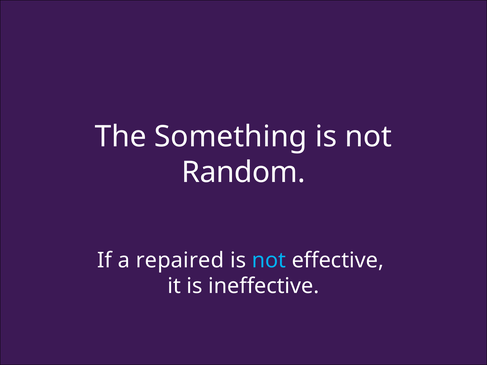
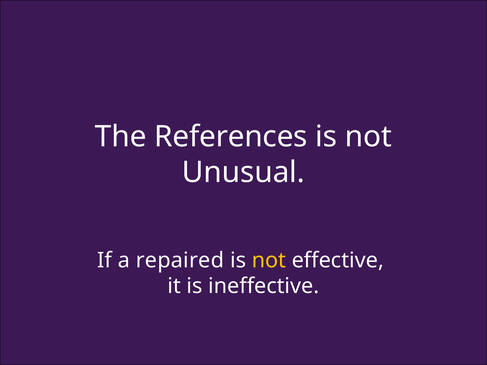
Something: Something -> References (231, 137)
Random: Random -> Unusual (243, 173)
not colour: light blue -> yellow (269, 260)
